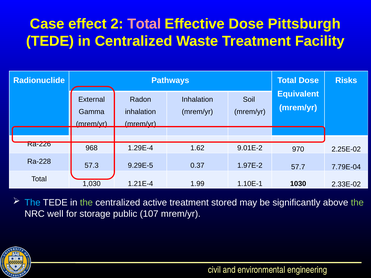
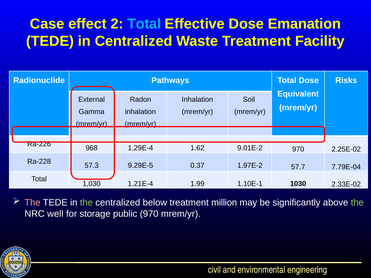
Total colour: pink -> light blue (144, 24)
Pittsburgh: Pittsburgh -> Emanation (304, 24)
The colour: light blue -> pink (33, 203)
active: active -> below (155, 203)
stored: stored -> million (224, 203)
public 107: 107 -> 970 (149, 214)
